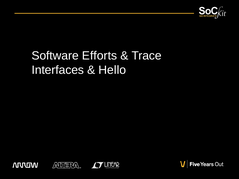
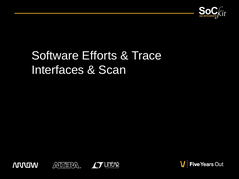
Hello: Hello -> Scan (112, 70)
